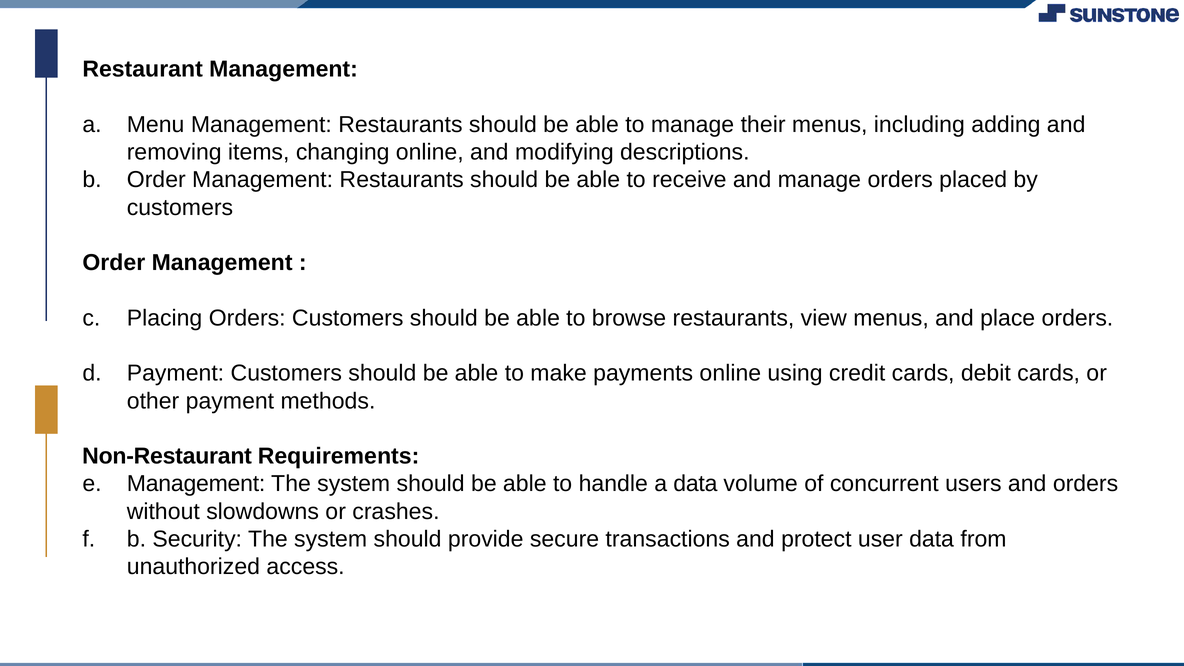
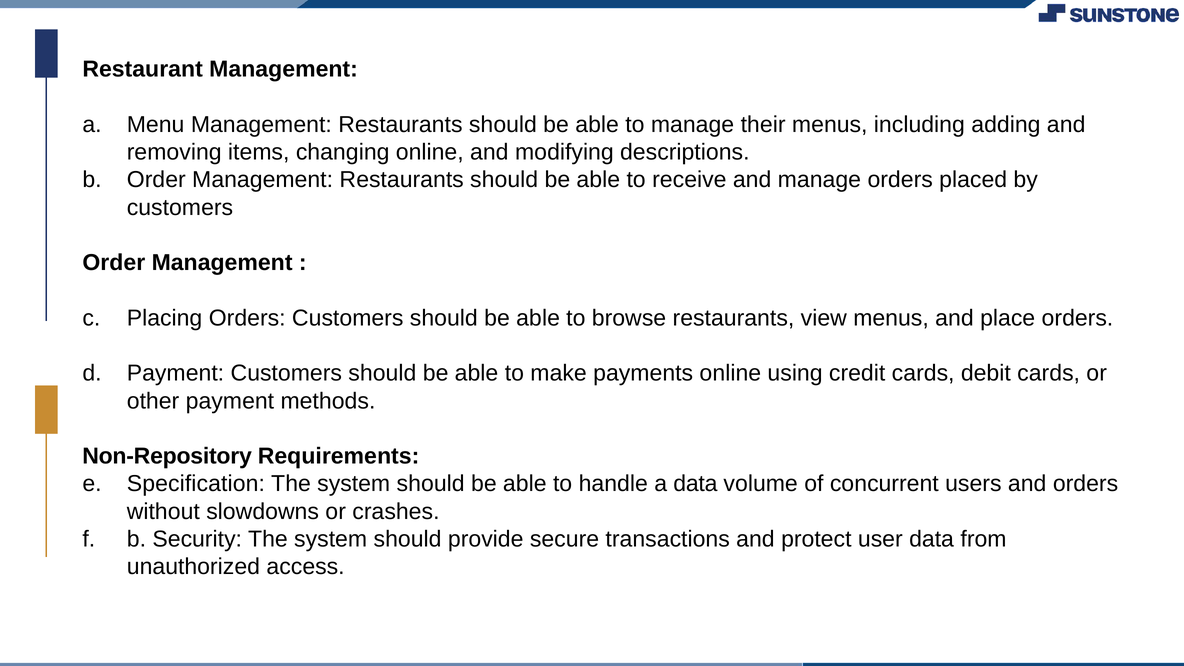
Non-Restaurant: Non-Restaurant -> Non-Repository (167, 456)
Management: Management -> Specification (196, 484)
